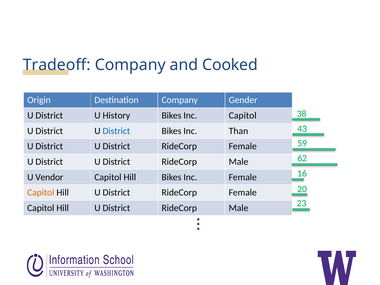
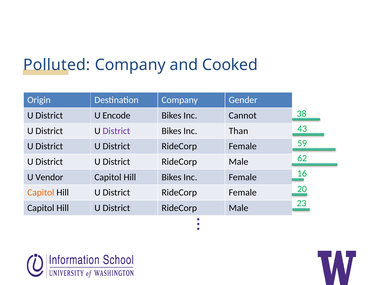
Tradeoff: Tradeoff -> Polluted (57, 65)
History: History -> Encode (116, 116)
Inc Capitol: Capitol -> Cannot (243, 116)
District colour: blue -> purple (116, 131)
